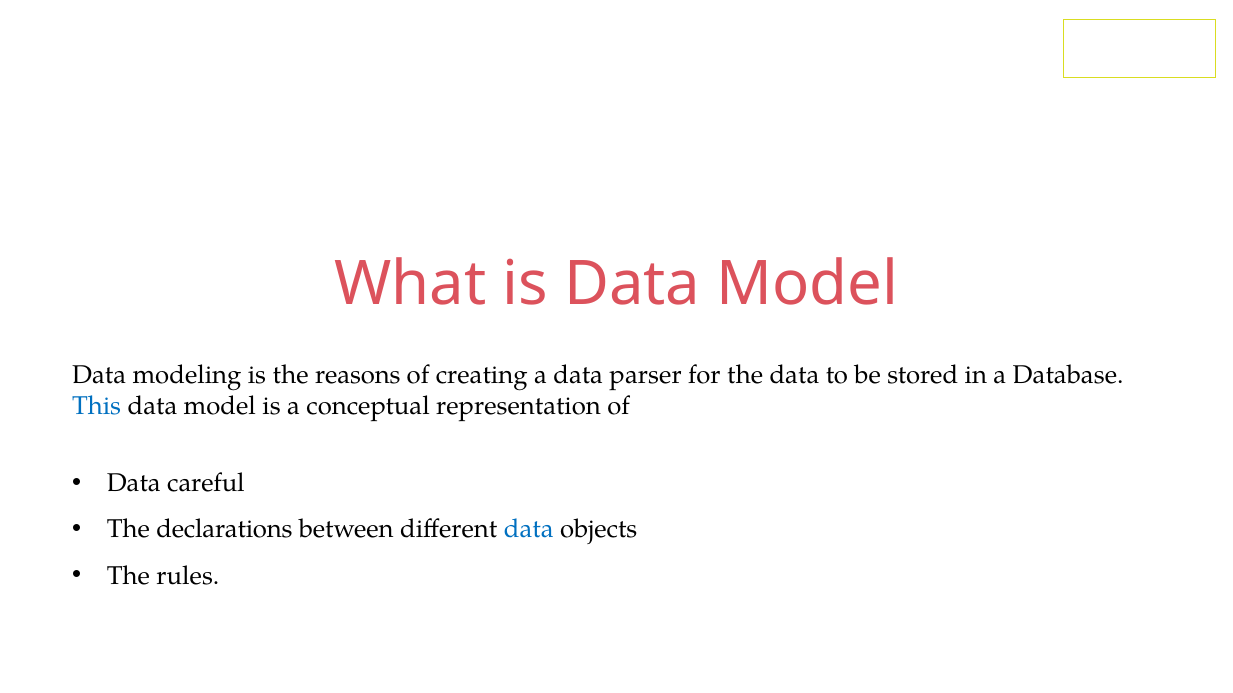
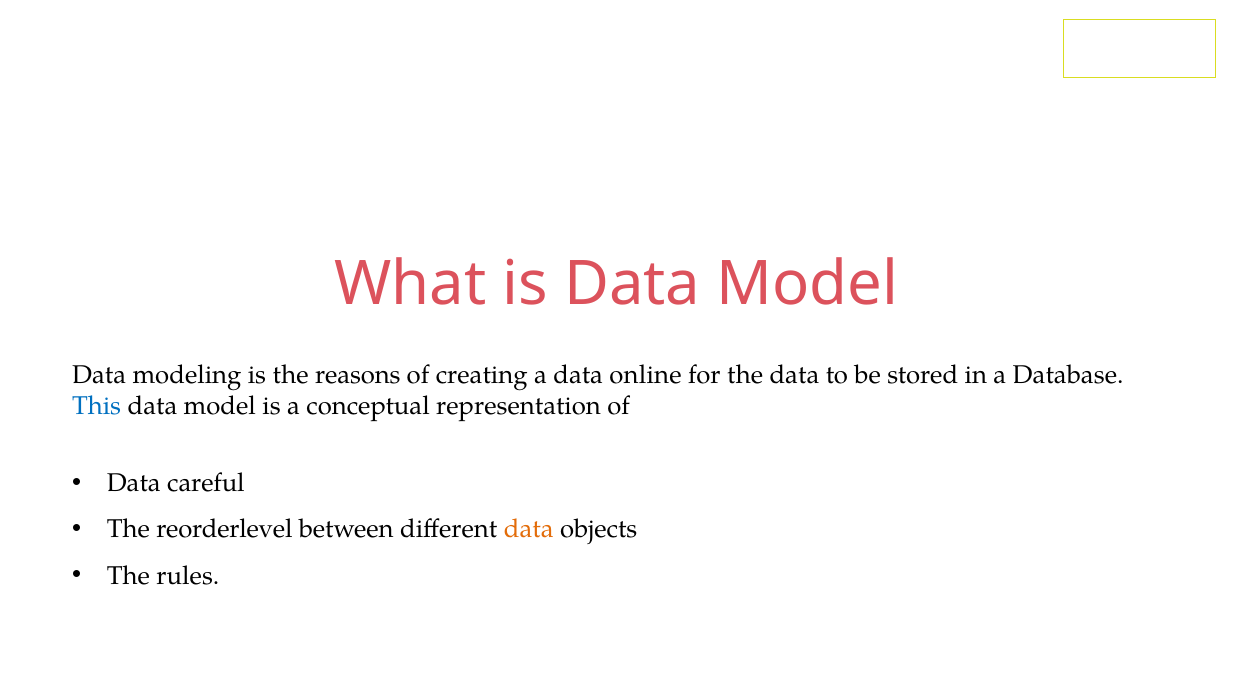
parser: parser -> online (646, 376)
declarations: declarations -> reorderlevel (224, 530)
data colour: blue -> orange (529, 530)
